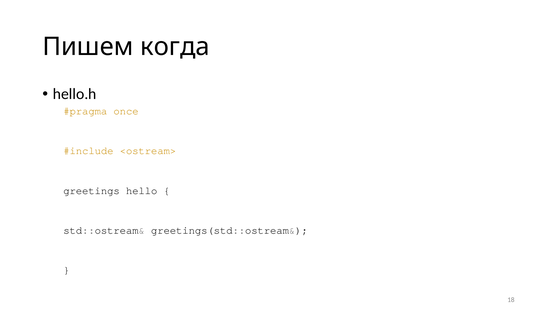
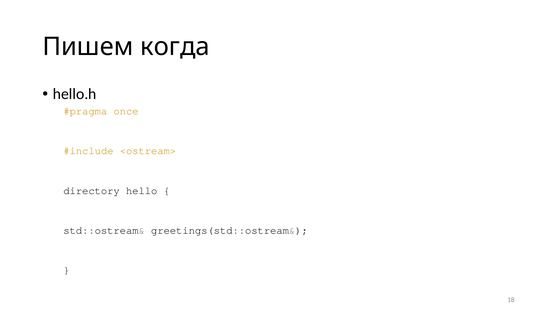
greetings: greetings -> directory (92, 190)
